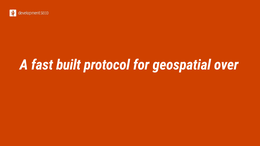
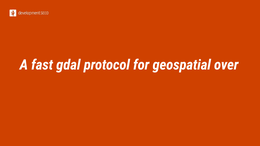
built: built -> gdal (68, 65)
